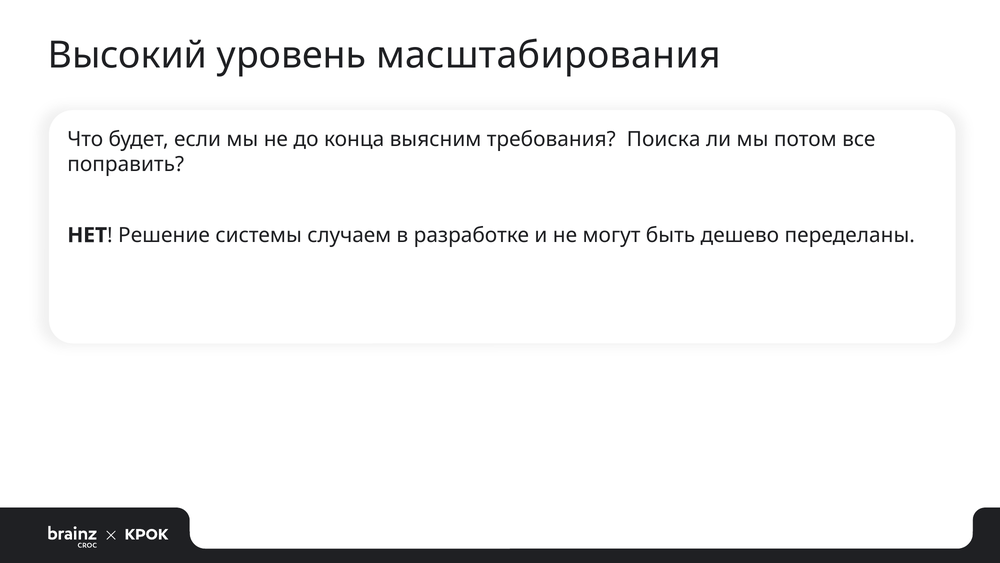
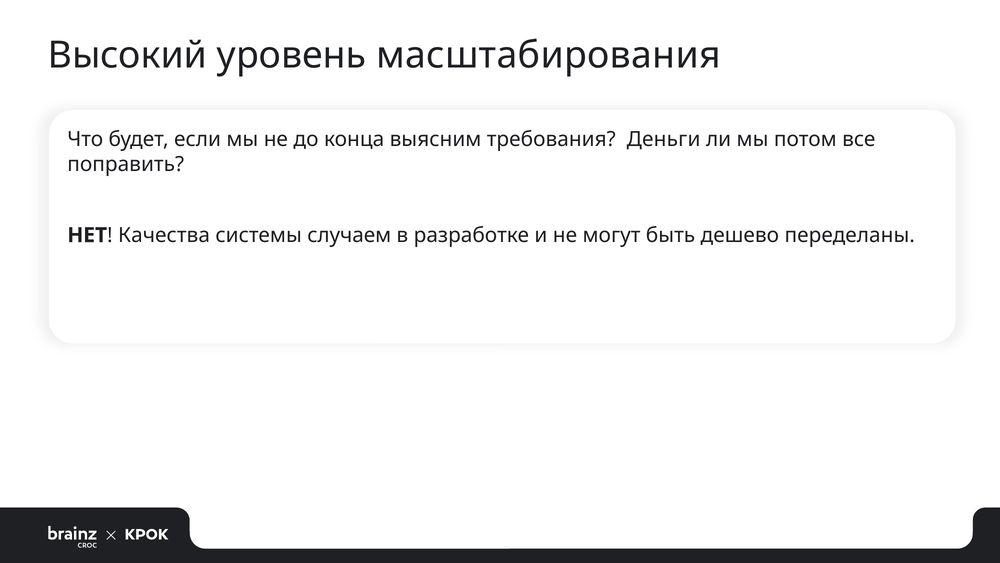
Поиска: Поиска -> Деньги (664, 139)
Решение: Решение -> Качества (164, 235)
